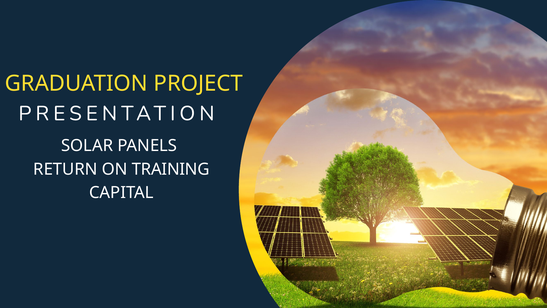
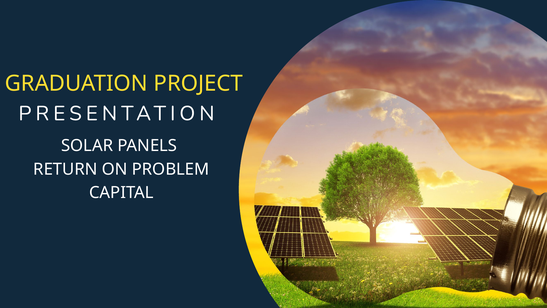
TRAINING: TRAINING -> PROBLEM (171, 169)
